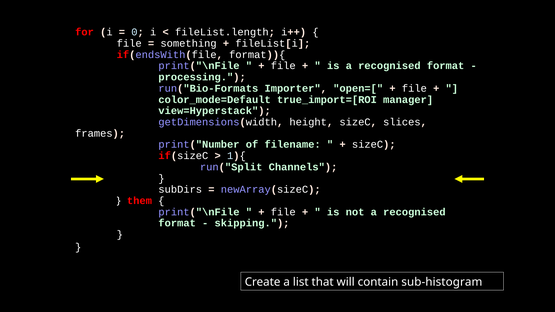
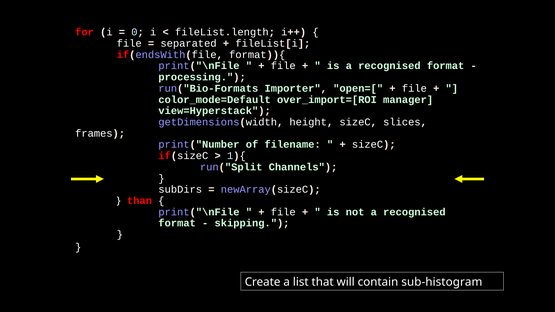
something: something -> separated (189, 43)
true_import=[ROI: true_import=[ROI -> over_import=[ROI (327, 100)
them: them -> than (139, 201)
